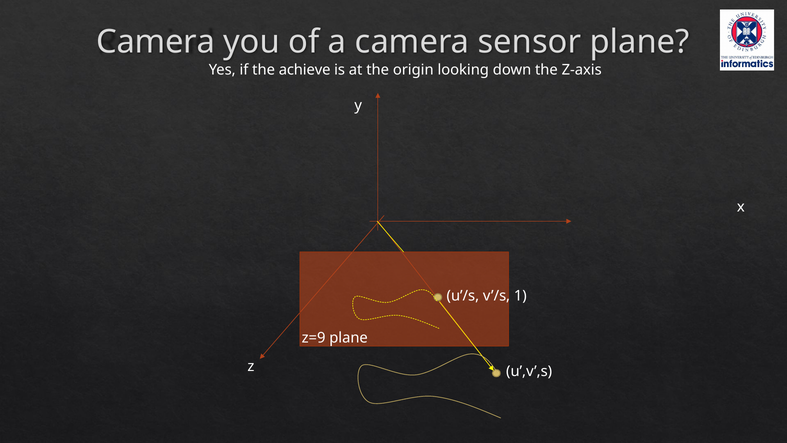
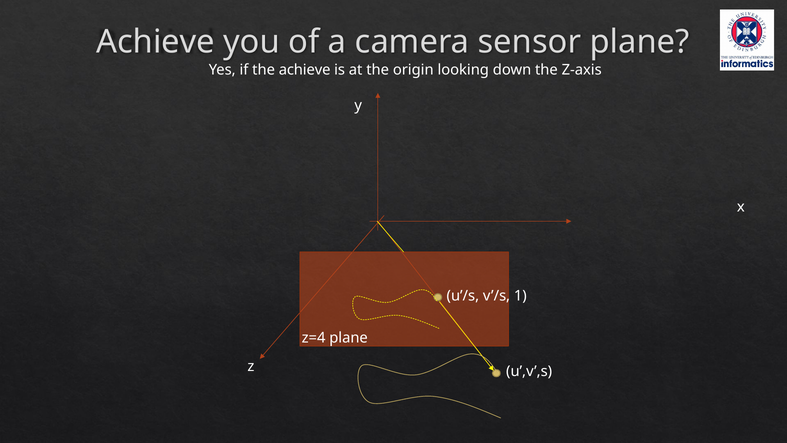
Camera: Camera -> Achieve (156, 42)
z=9: z=9 -> z=4 (314, 337)
